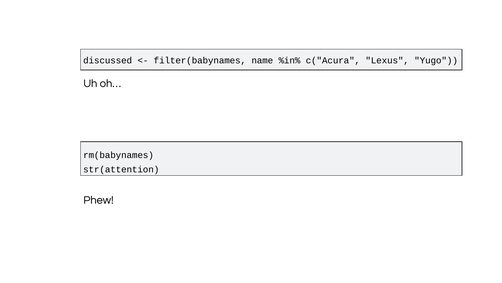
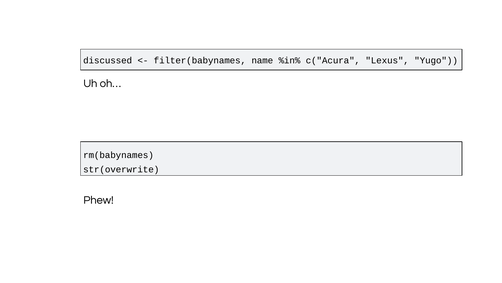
str(attention: str(attention -> str(overwrite (121, 169)
